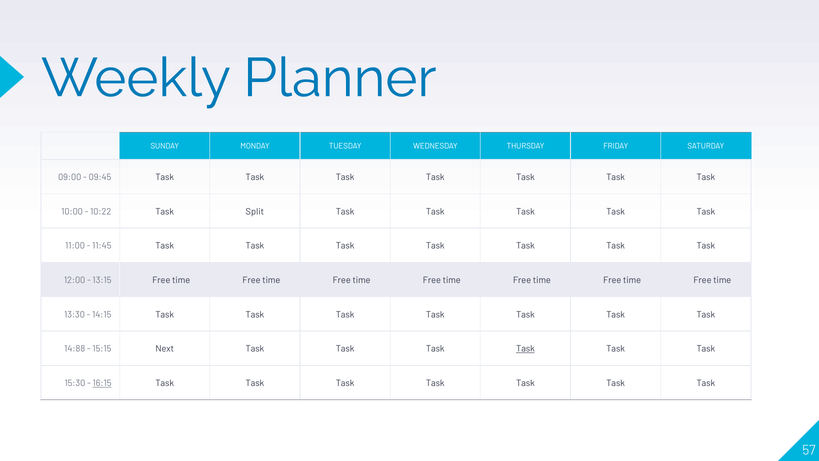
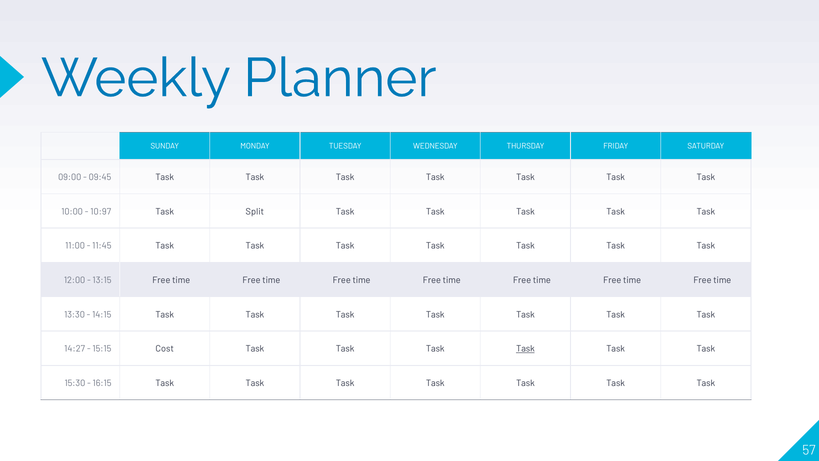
10:22: 10:22 -> 10:97 (101, 211)
14:88: 14:88 -> 14:27 (75, 349)
Next: Next -> Cost (165, 349)
16:15 underline: present -> none (102, 383)
